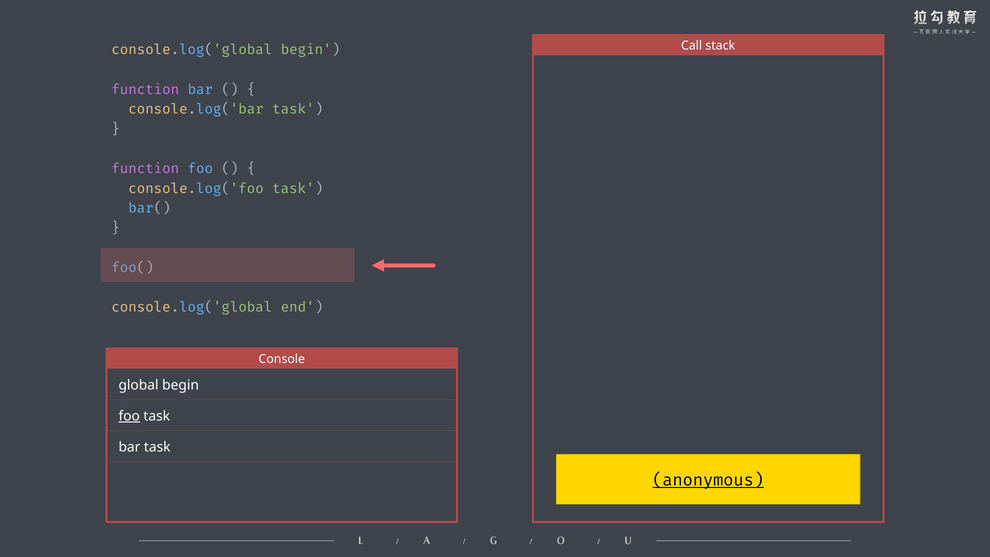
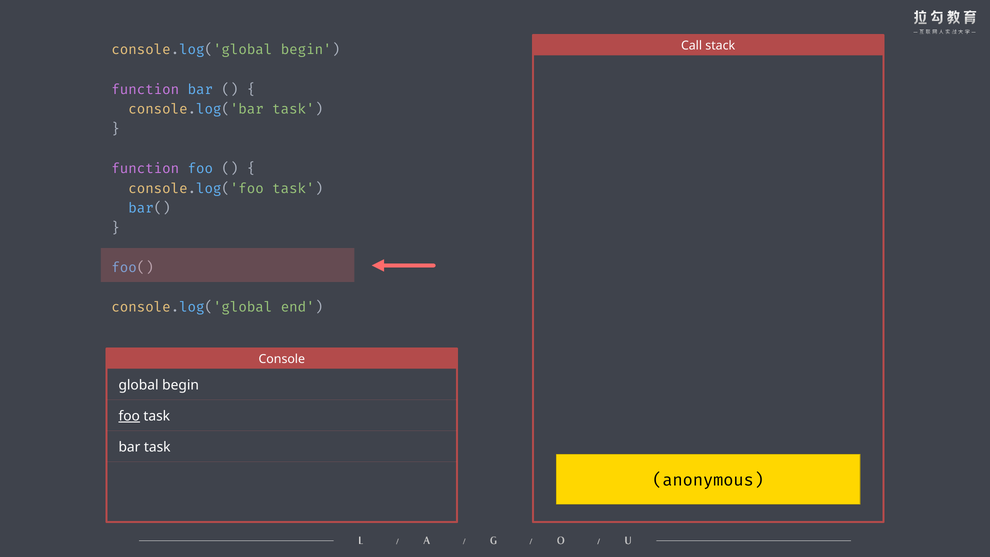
anonymous underline: present -> none (708, 480)
